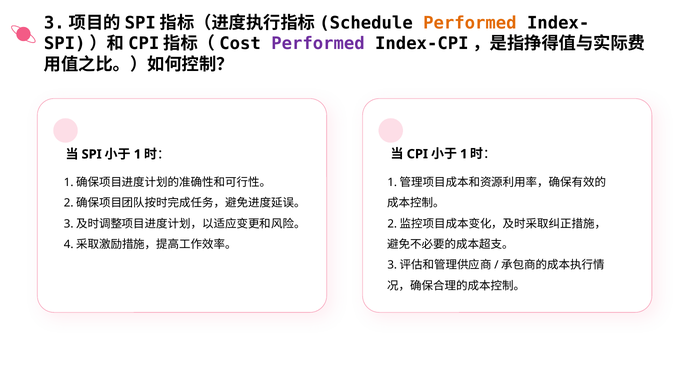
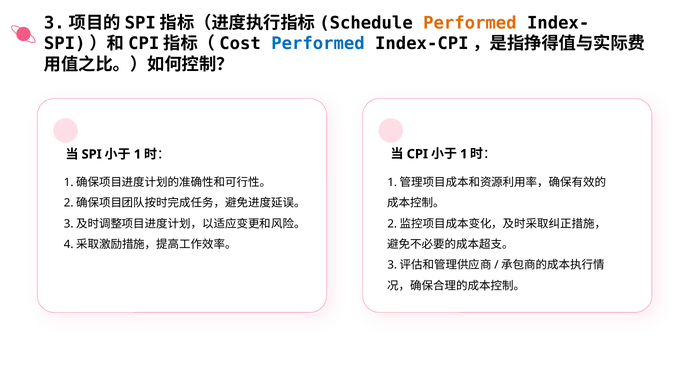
Performed colour: purple -> blue (318, 44)
